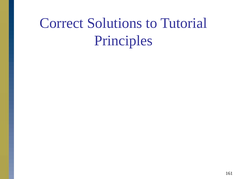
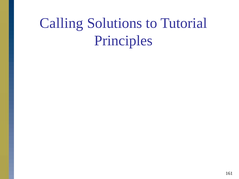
Correct: Correct -> Calling (61, 23)
